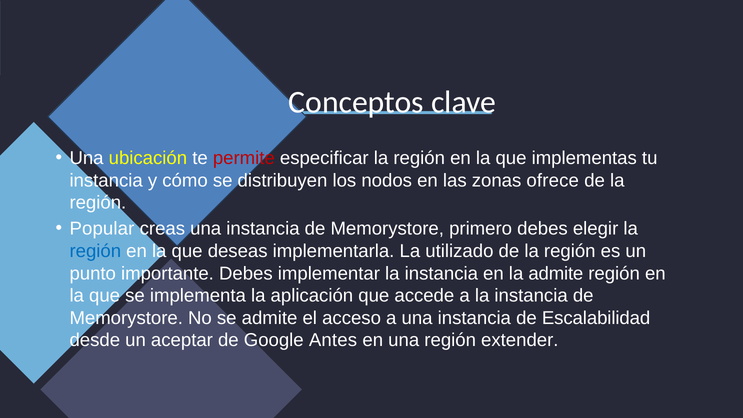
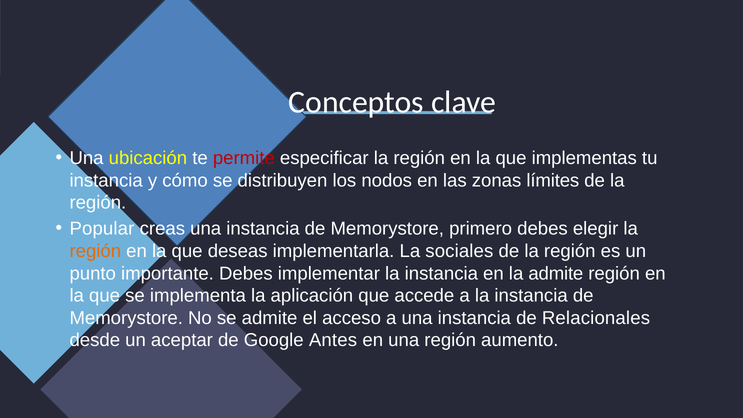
ofrece: ofrece -> límites (553, 180)
región colour: blue -> orange (95, 251)
utilizado: utilizado -> sociales (459, 251)
Escalabilidad: Escalabilidad -> Relacionales (596, 318)
extender: extender -> aumento (520, 340)
